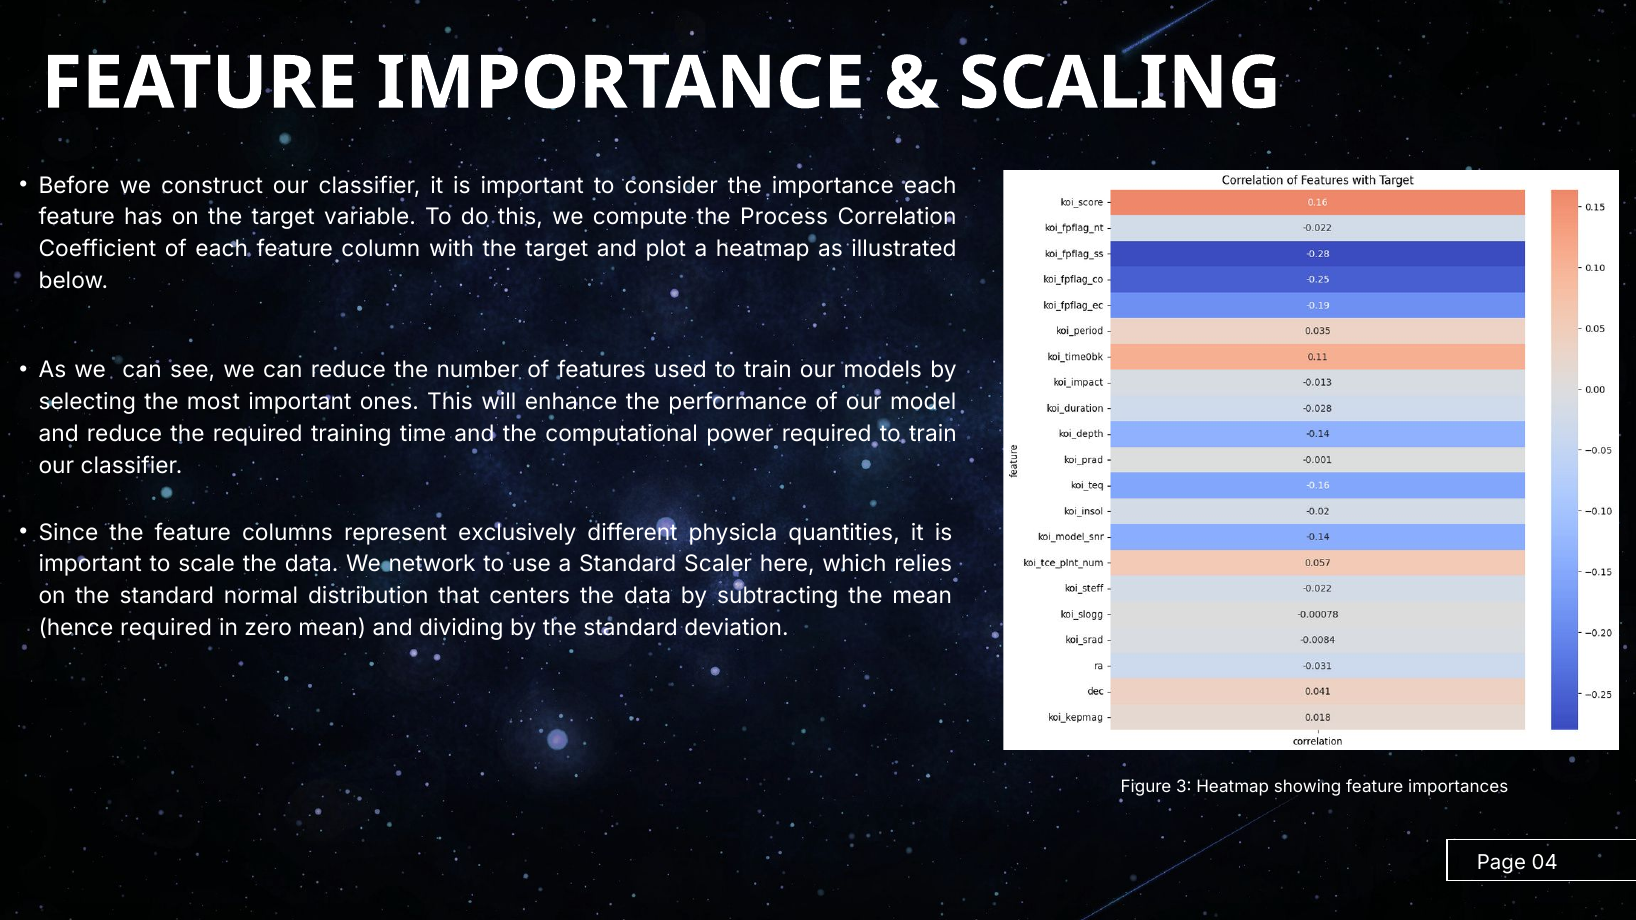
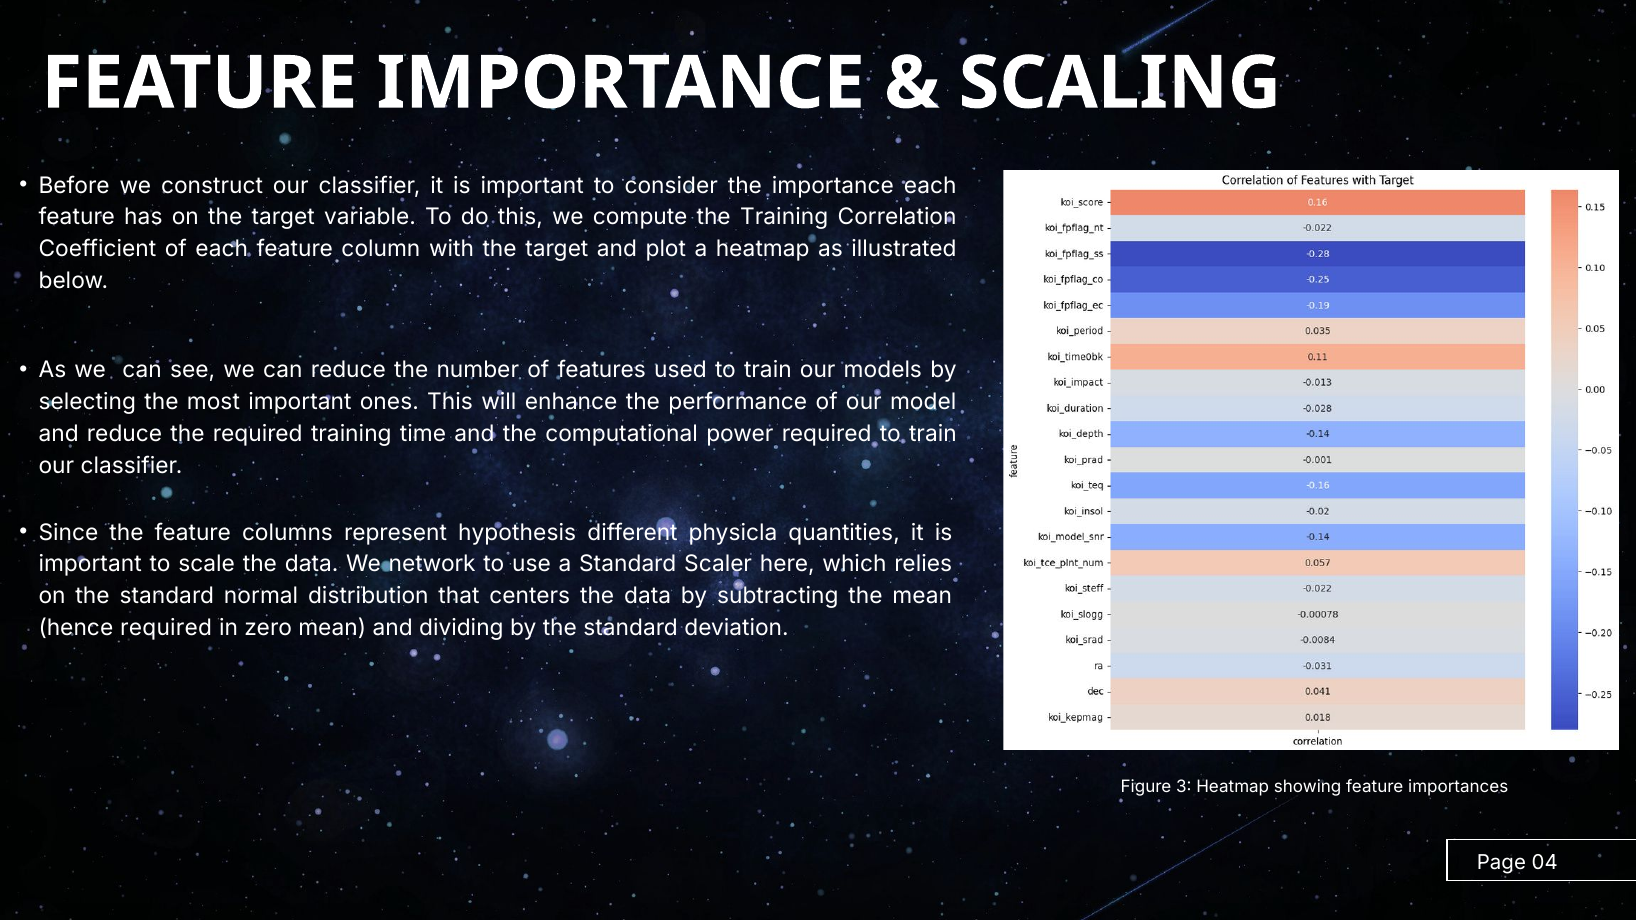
the Process: Process -> Training (784, 217)
exclusively: exclusively -> hypothesis (517, 533)
